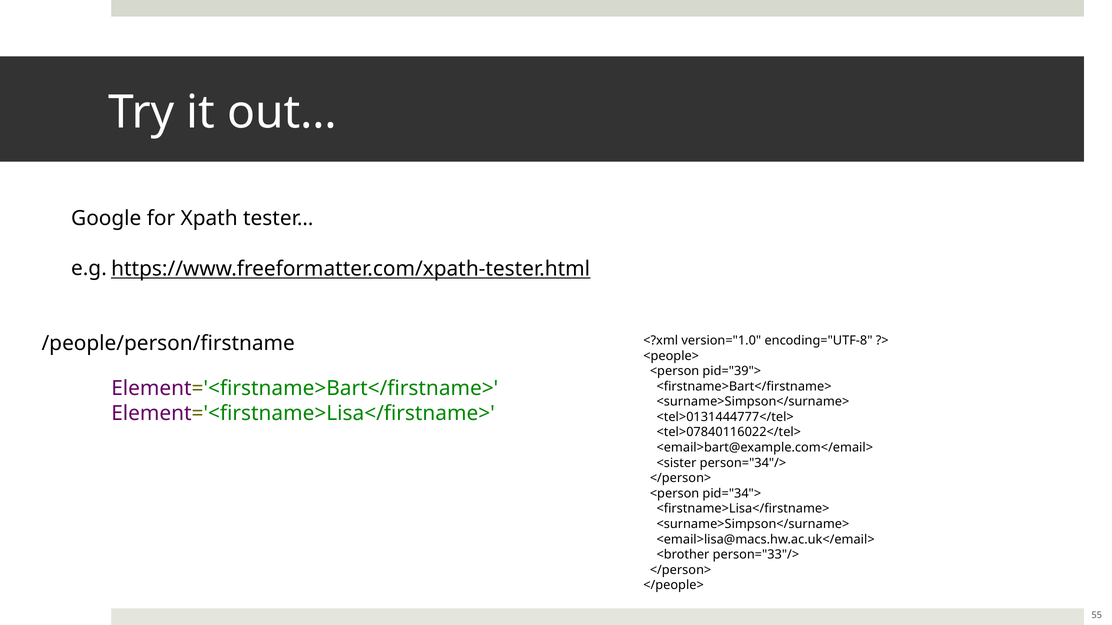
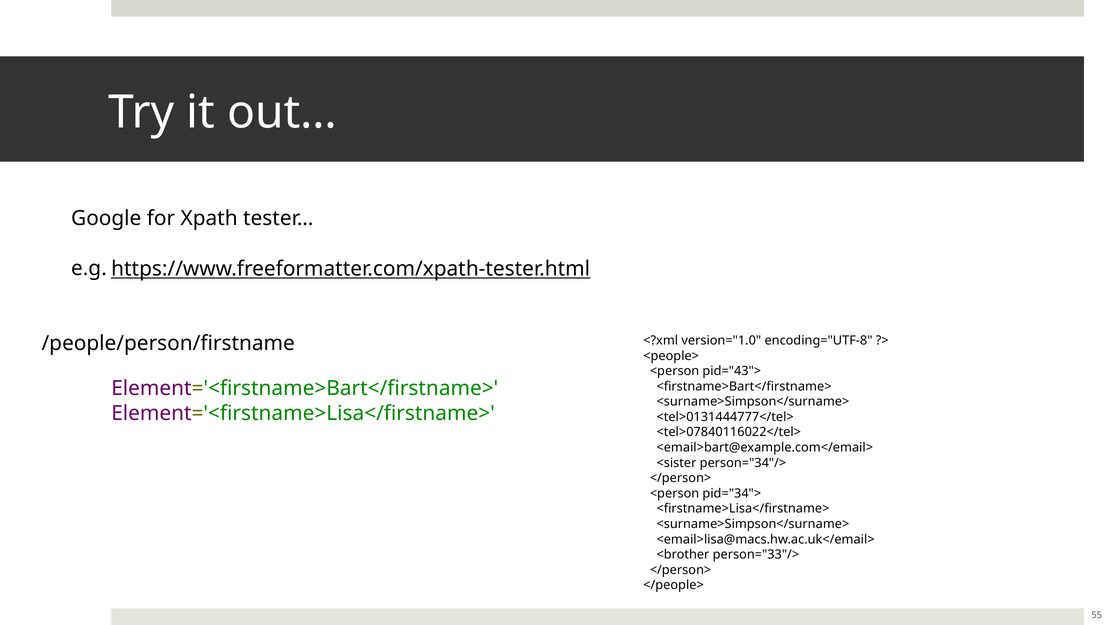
pid="39">: pid="39"> -> pid="43"> (732, 371)
